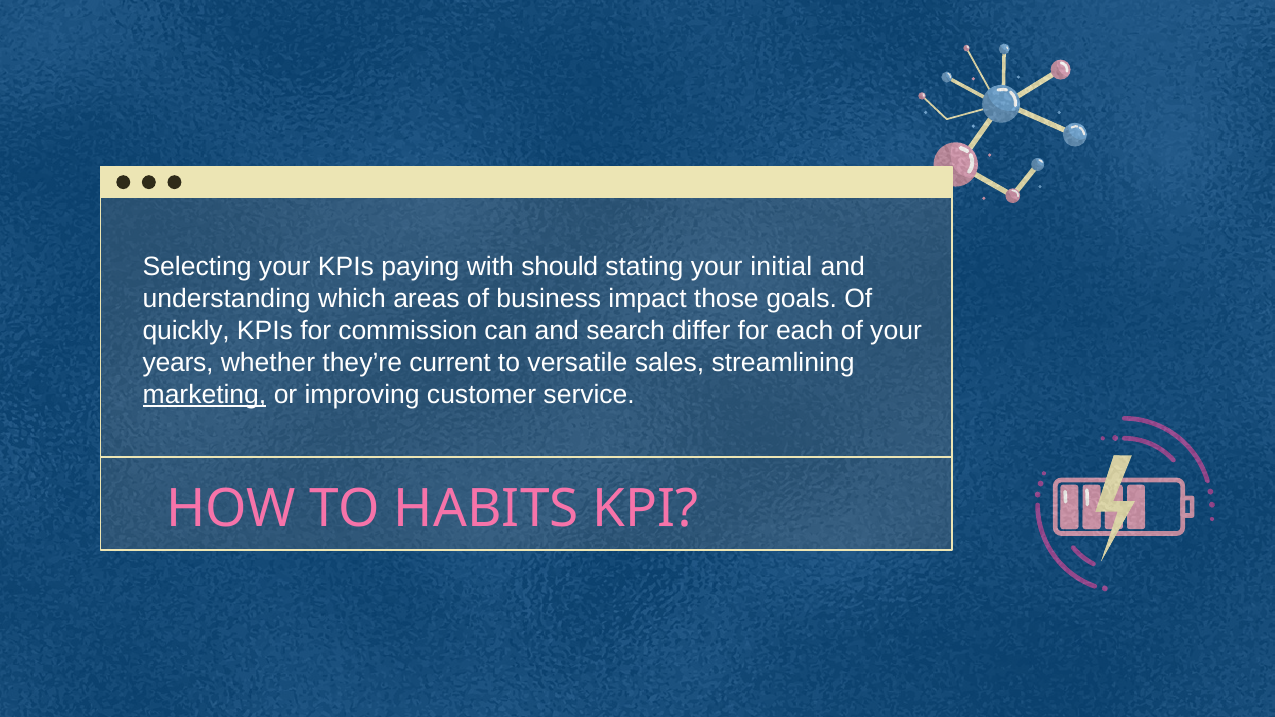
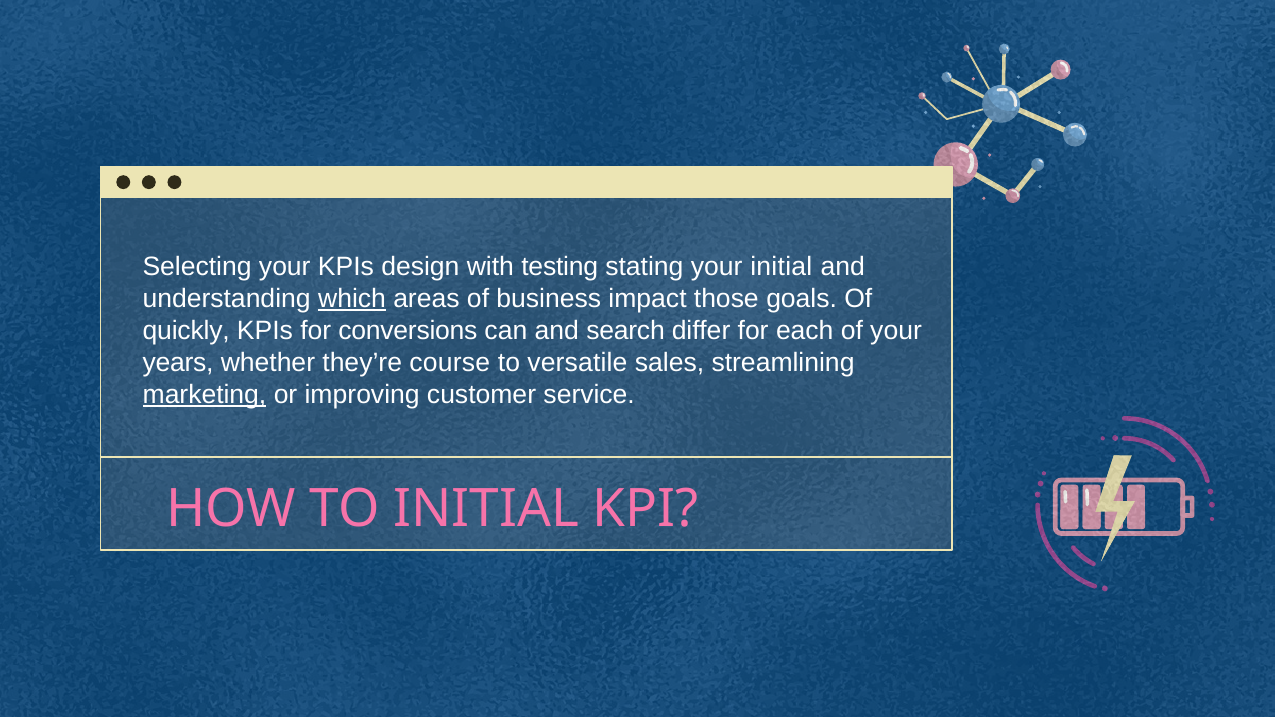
paying: paying -> design (420, 267)
should: should -> testing (560, 267)
which underline: none -> present (352, 299)
commission: commission -> conversions (408, 331)
current: current -> course (450, 363)
TO HABITS: HABITS -> INITIAL (486, 509)
